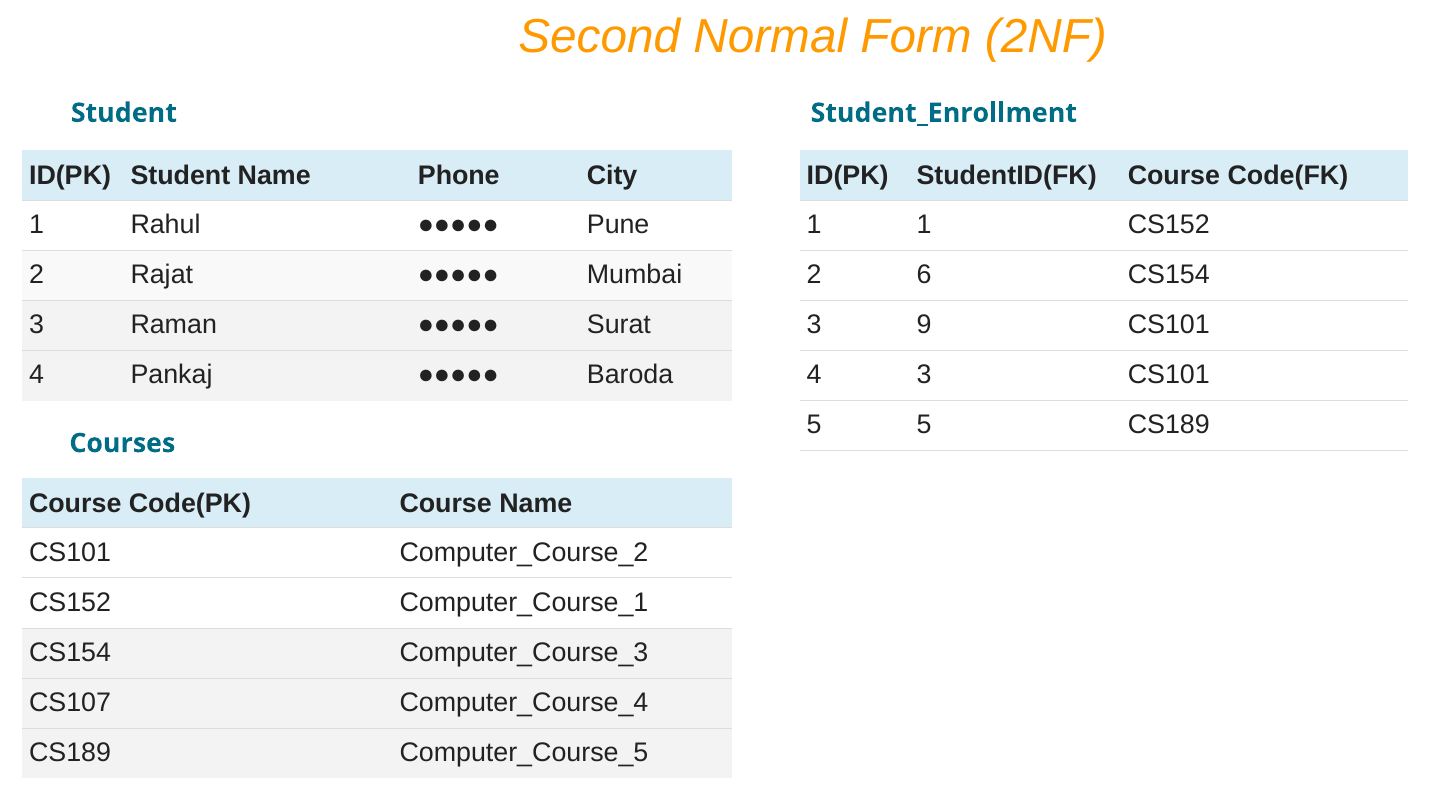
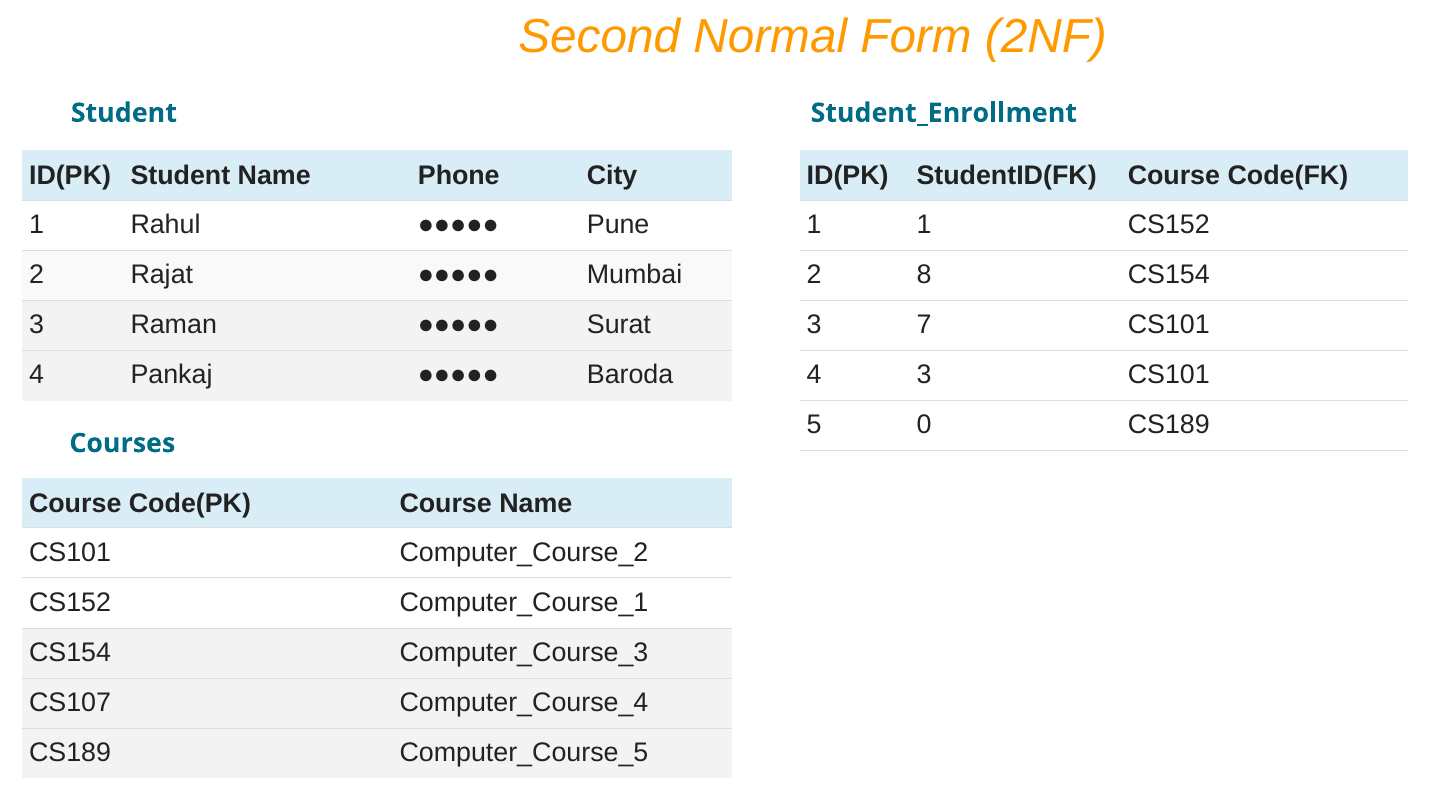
6: 6 -> 8 (924, 275)
9: 9 -> 7 (924, 325)
5 5: 5 -> 0 (924, 425)
